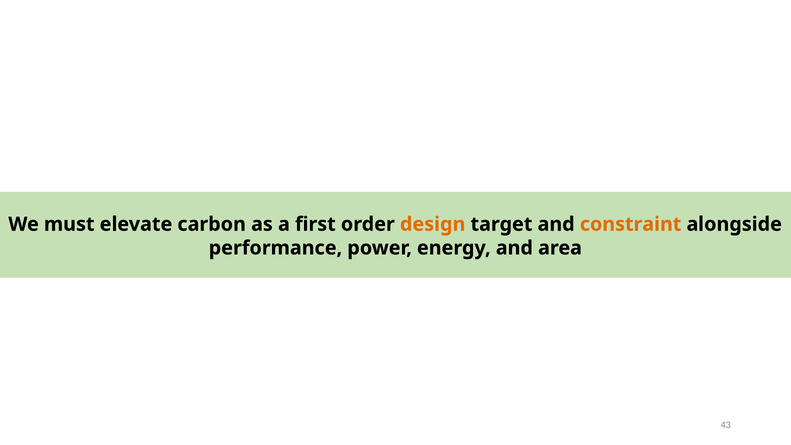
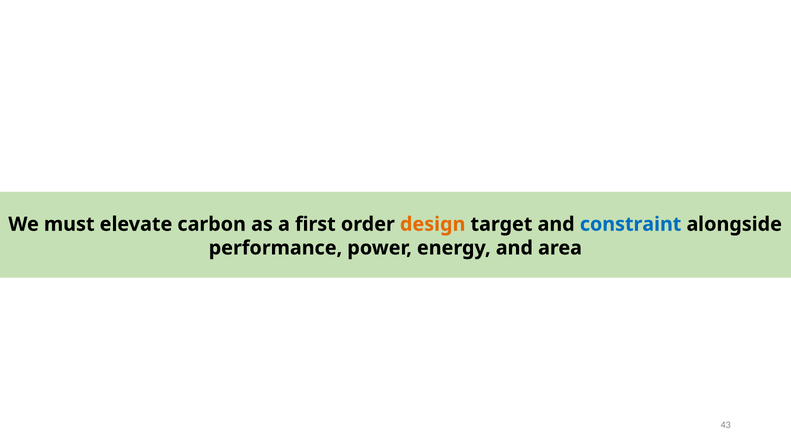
constraint colour: orange -> blue (631, 224)
